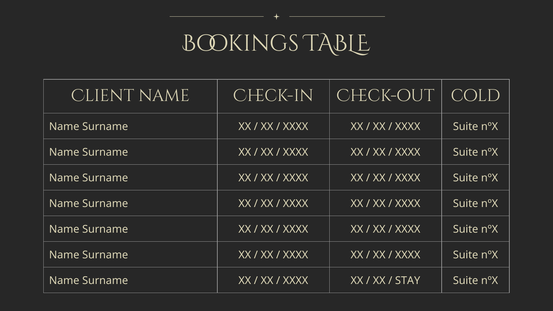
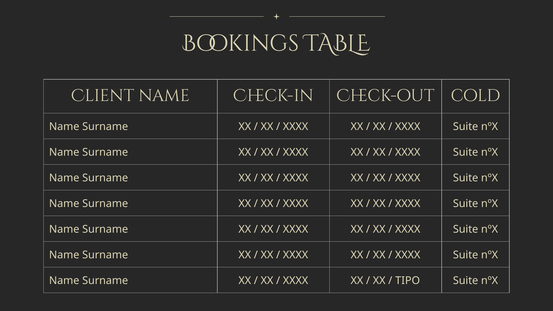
STAY: STAY -> TIPO (408, 281)
